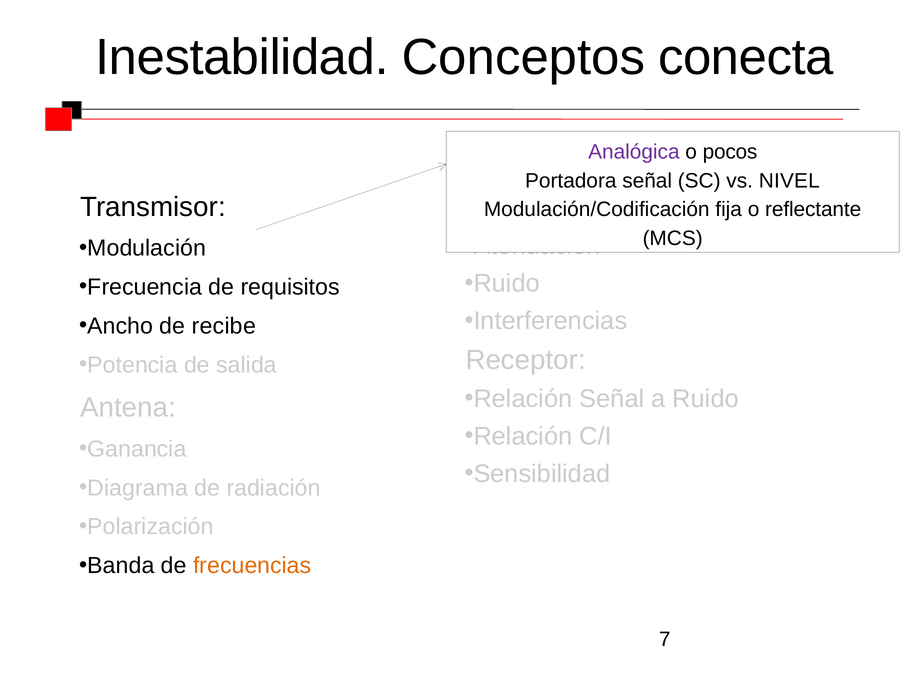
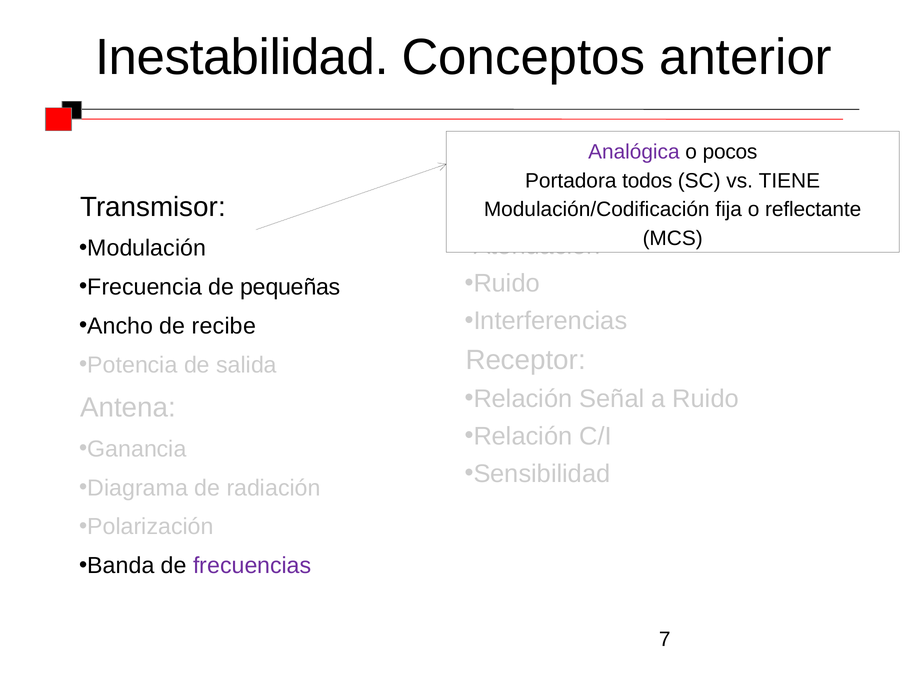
conecta: conecta -> anterior (746, 57)
Portadora señal: señal -> todos (647, 181)
NIVEL: NIVEL -> TIENE (789, 181)
requisitos: requisitos -> pequeñas (290, 287)
frecuencias colour: orange -> purple (252, 566)
